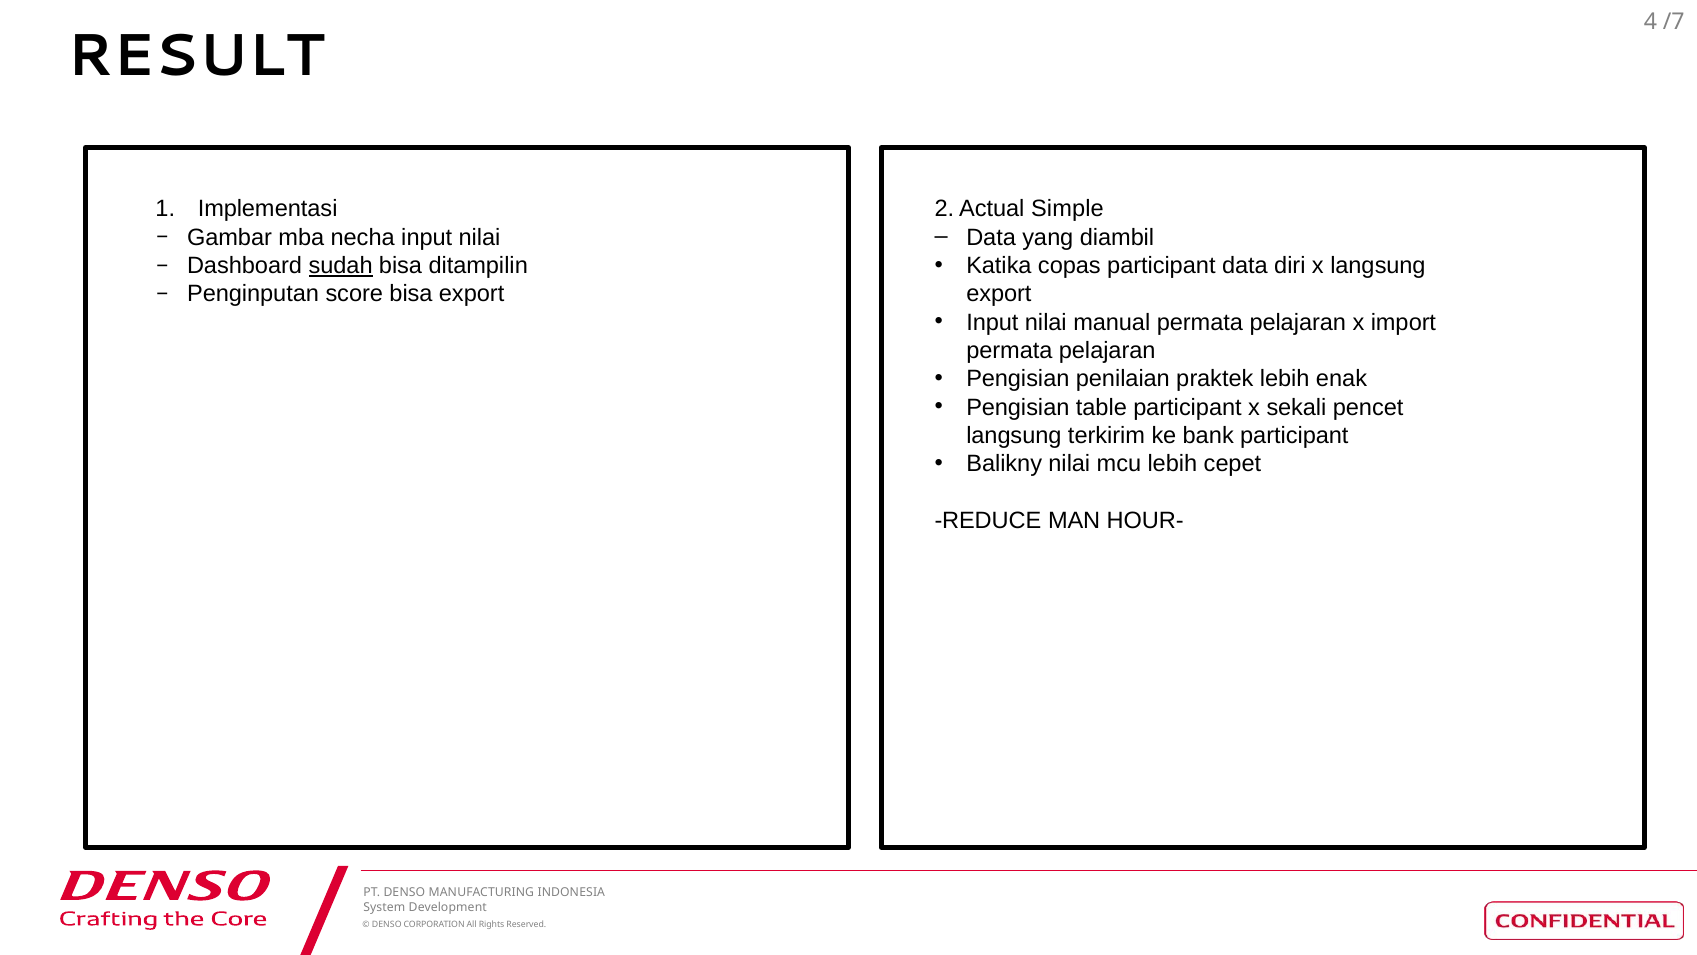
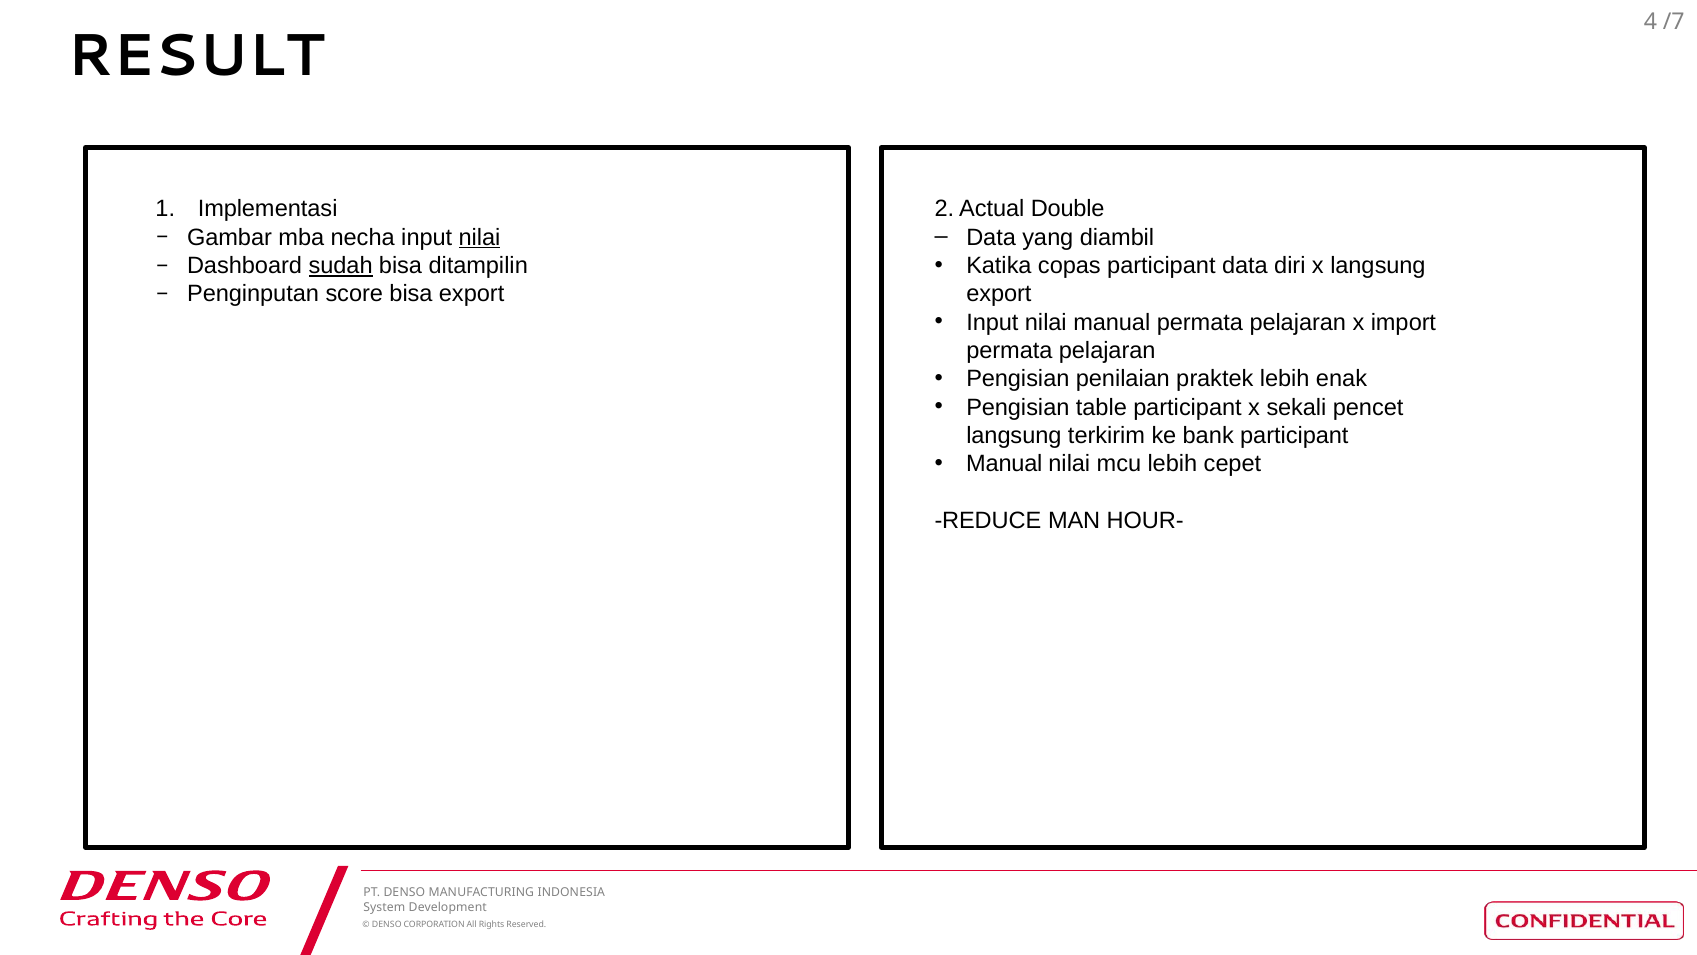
Simple: Simple -> Double (1068, 209)
nilai underline: none -> present (479, 237)
Balikny: Balikny -> Manual (1004, 464)
